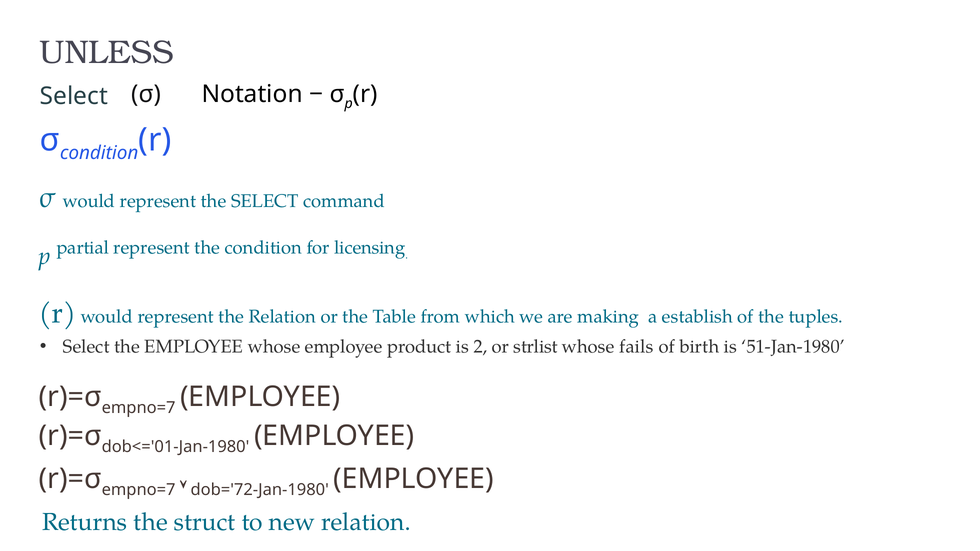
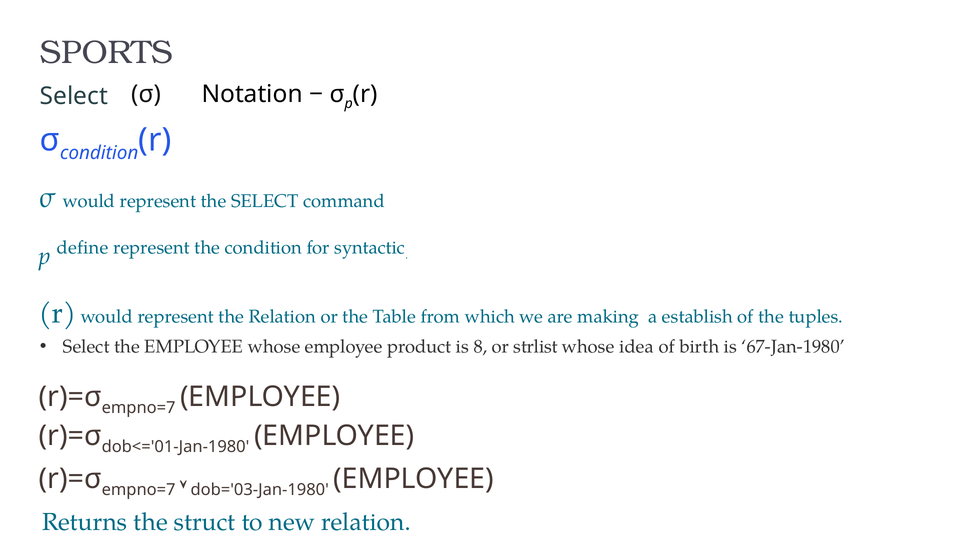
UNLESS: UNLESS -> SPORTS (106, 53)
partial: partial -> define (83, 248)
licensing: licensing -> syntactic (370, 248)
2: 2 -> 8 (480, 347)
fails: fails -> idea (637, 347)
51-Jan-1980: 51-Jan-1980 -> 67-Jan-1980 (793, 347)
dob='72-Jan-1980: dob='72-Jan-1980 -> dob='03-Jan-1980 (260, 490)
